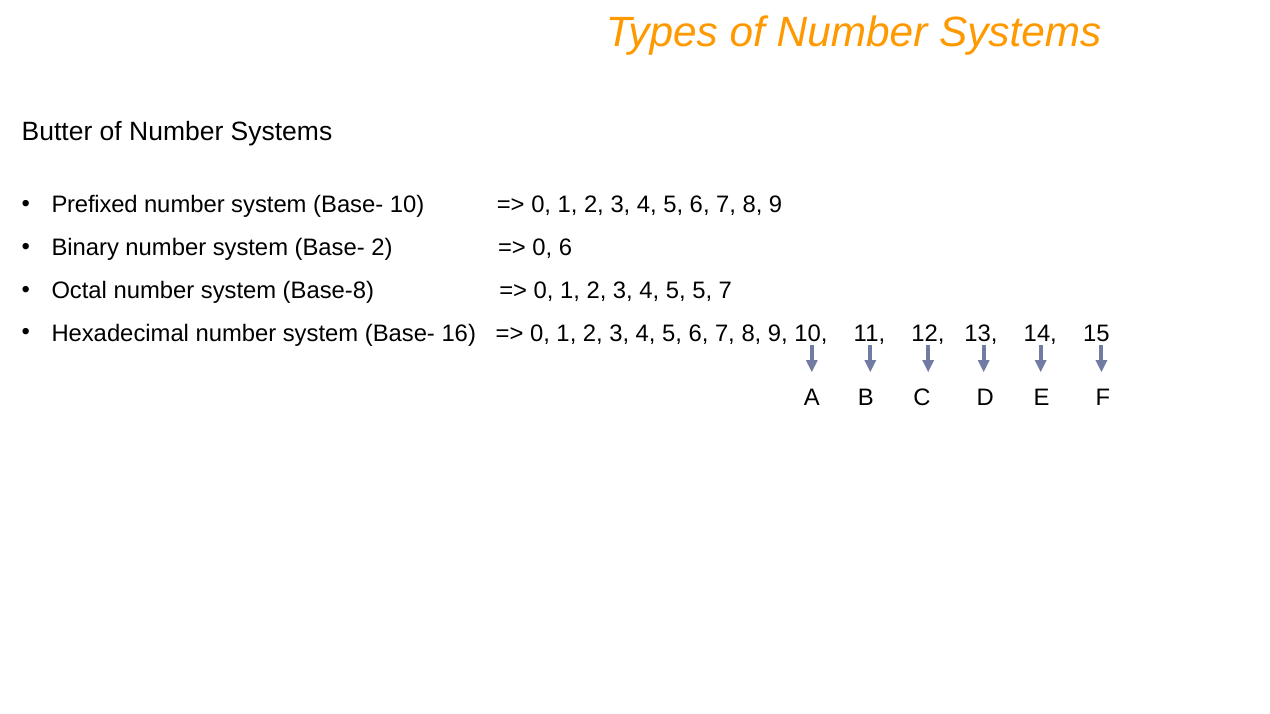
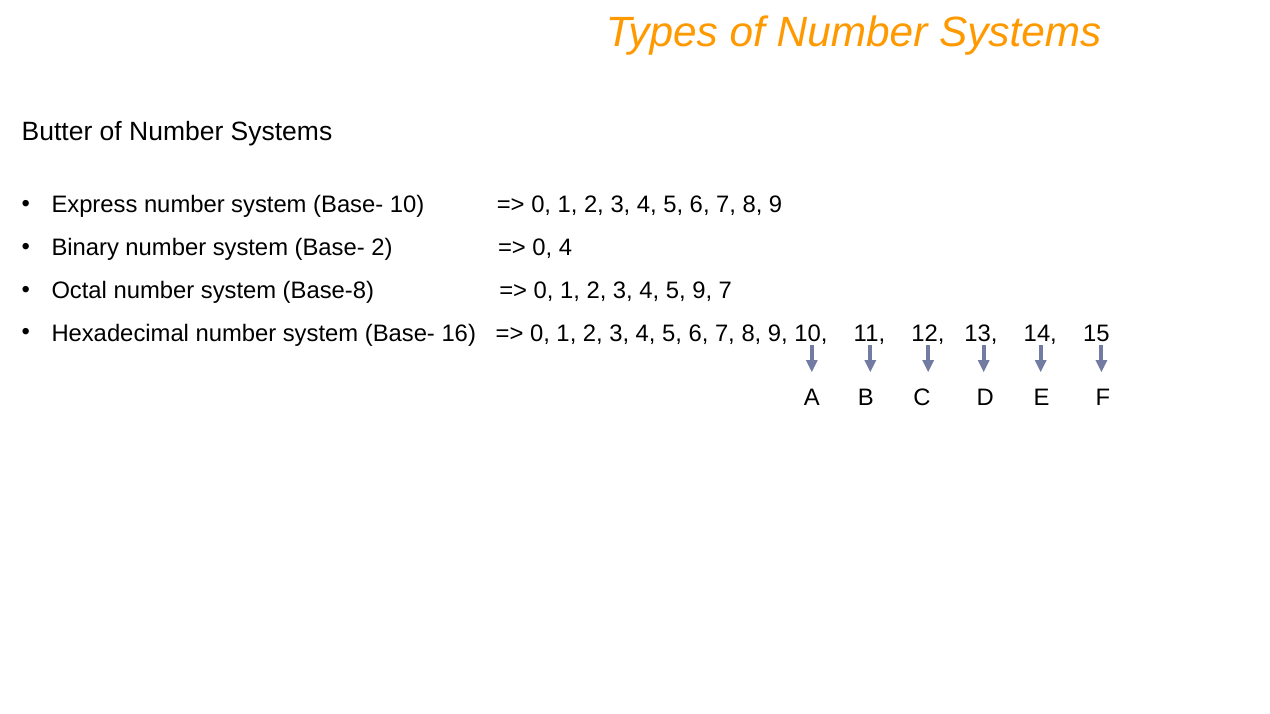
Prefixed: Prefixed -> Express (94, 205)
0 6: 6 -> 4 (566, 248)
5 5: 5 -> 9 (702, 291)
